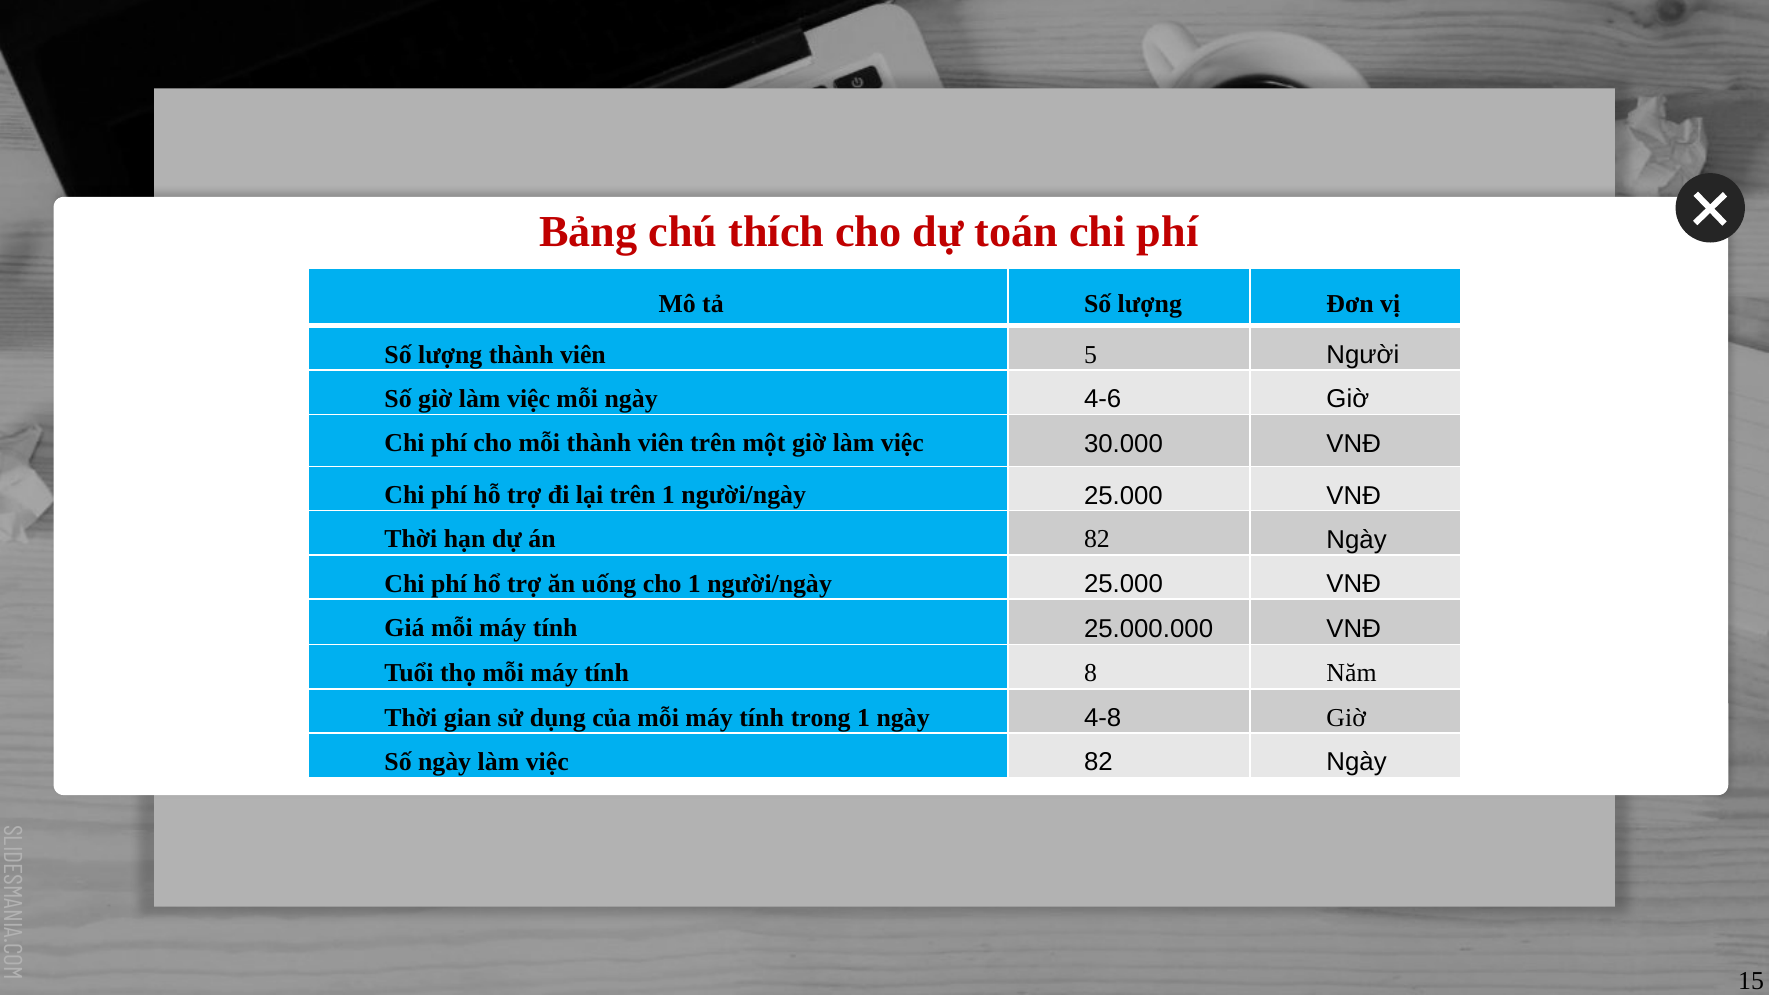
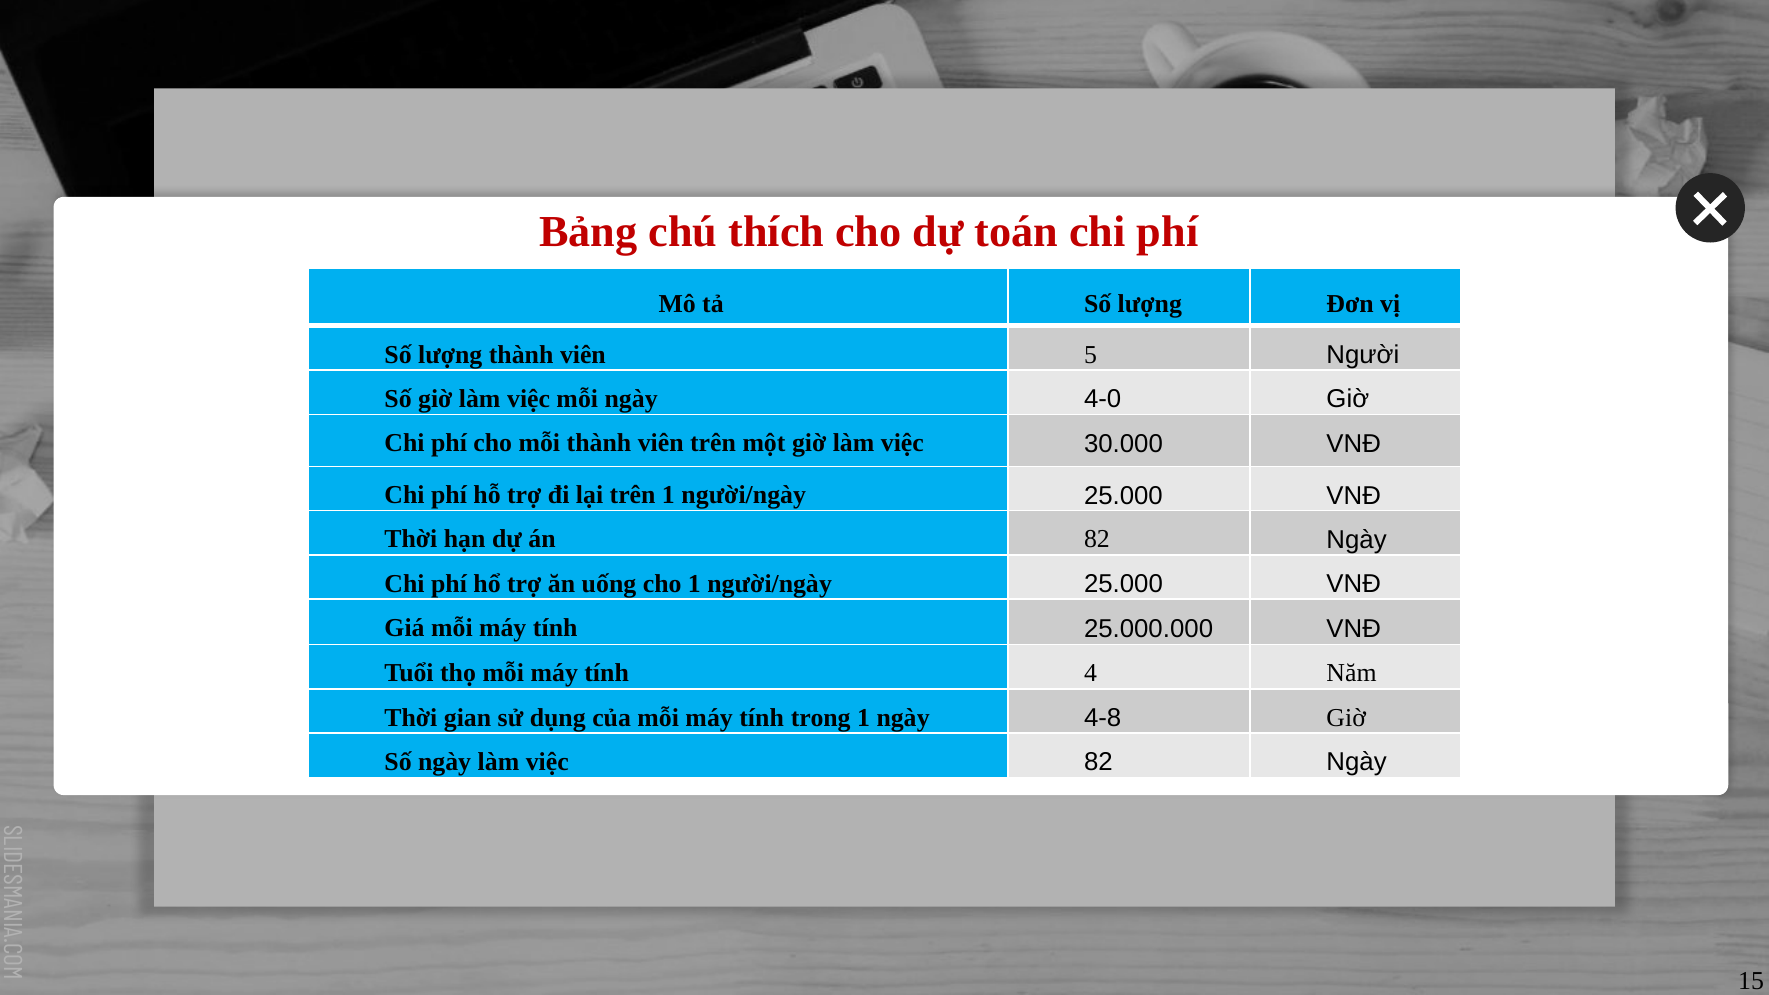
4-6: 4-6 -> 4-0 (1103, 399)
8: 8 -> 4 (1090, 673)
